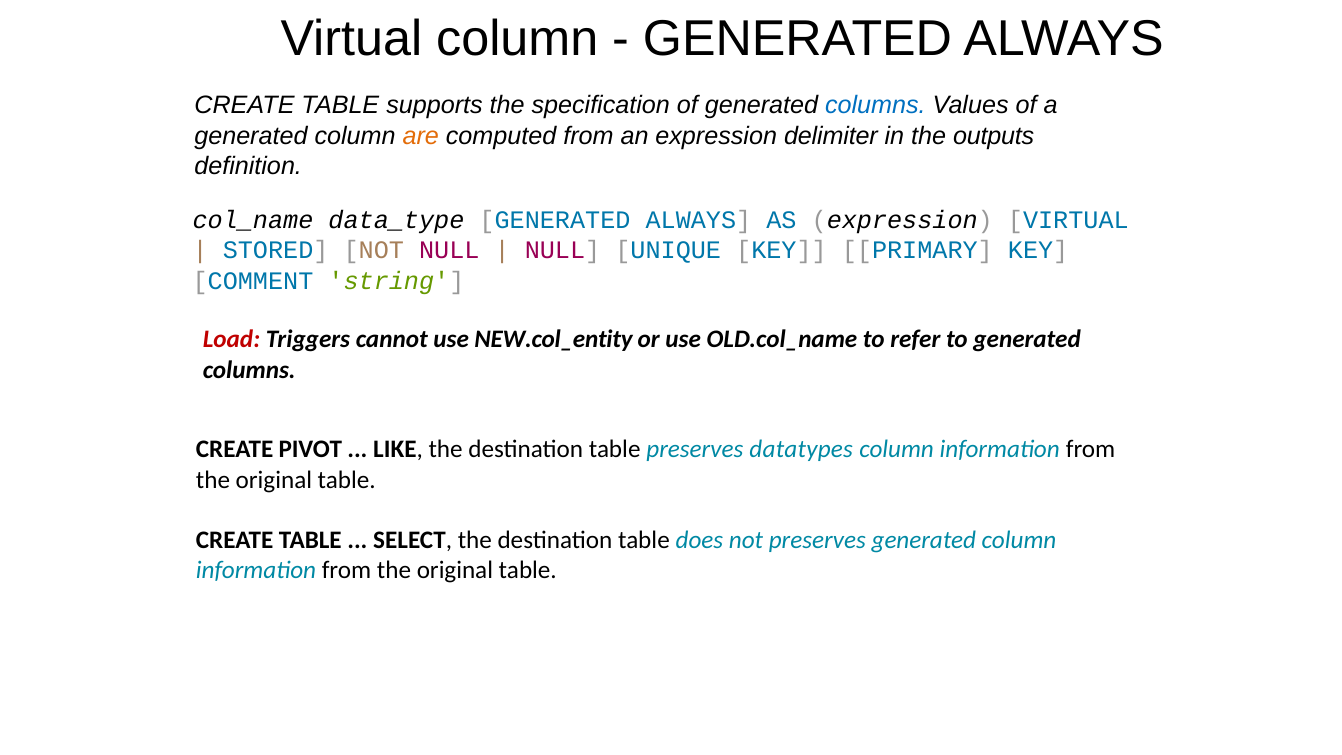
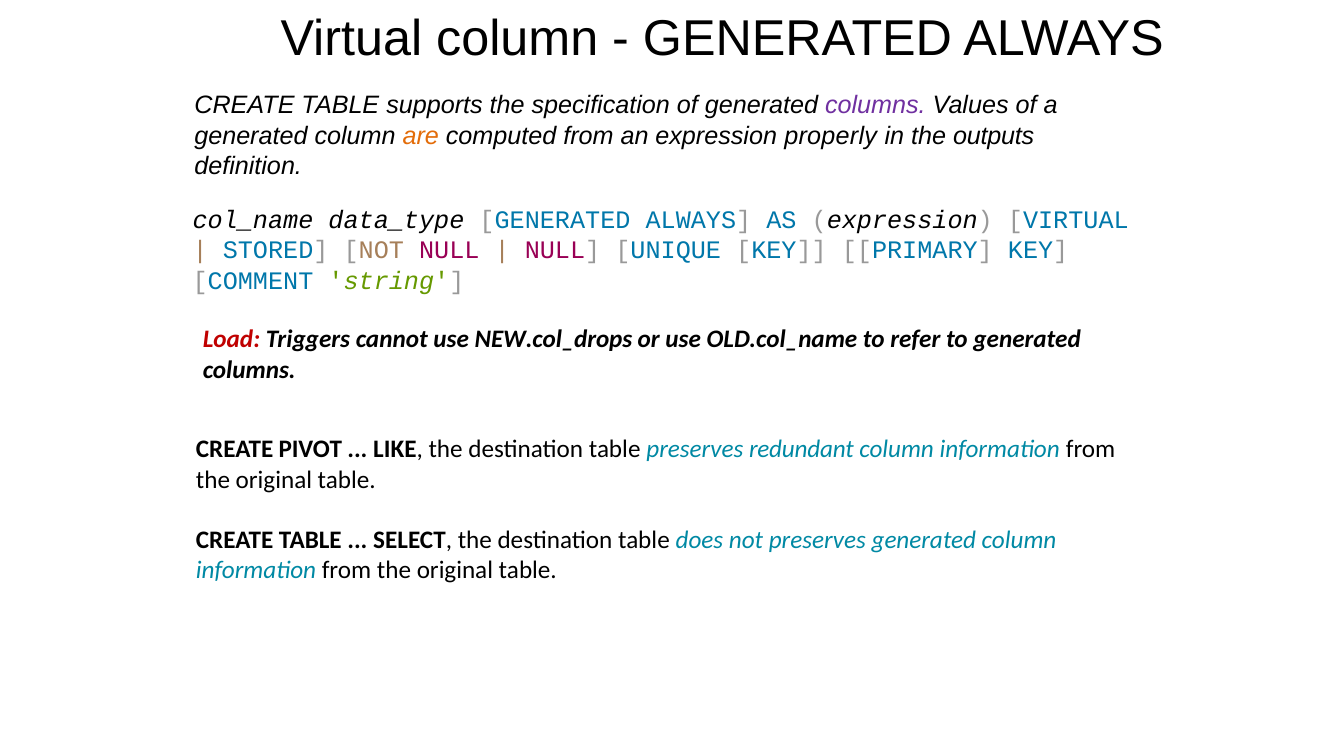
columns colour: blue -> purple (875, 106)
delimiter: delimiter -> properly (831, 136)
NEW.col_entity: NEW.col_entity -> NEW.col_drops (553, 340)
datatypes: datatypes -> redundant (801, 450)
